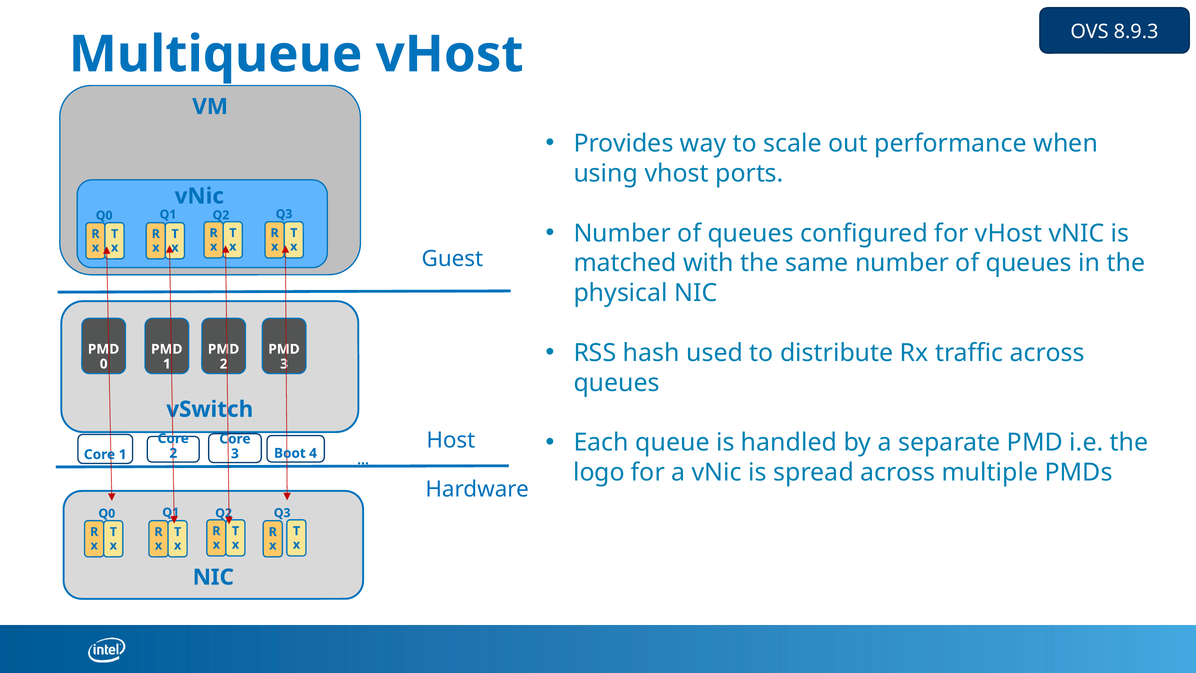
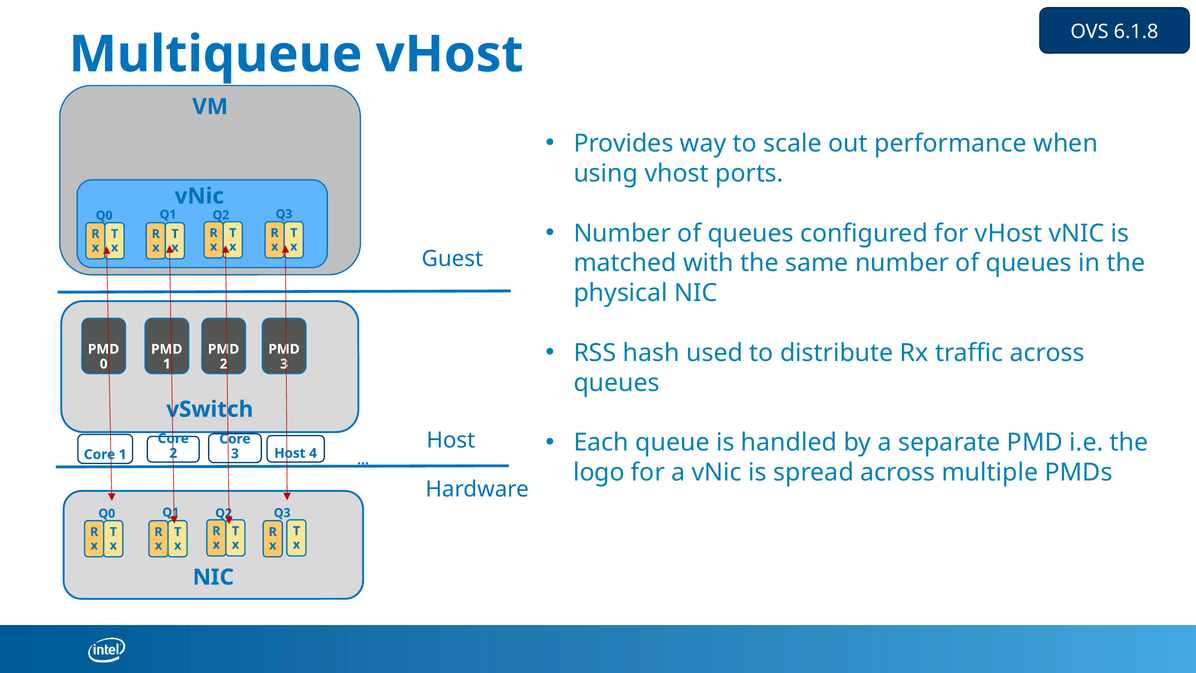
8.9.3: 8.9.3 -> 6.1.8 (1136, 32)
3 Boot: Boot -> Host (290, 453)
